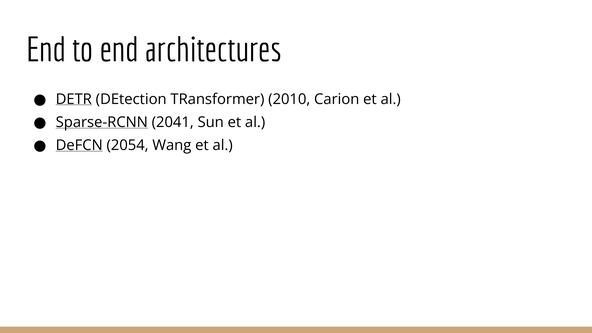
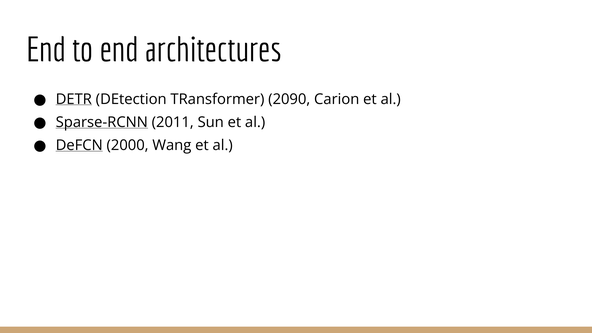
2010: 2010 -> 2090 (289, 99)
2041: 2041 -> 2011 (173, 122)
2054: 2054 -> 2000 (128, 145)
